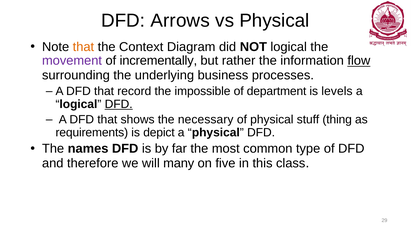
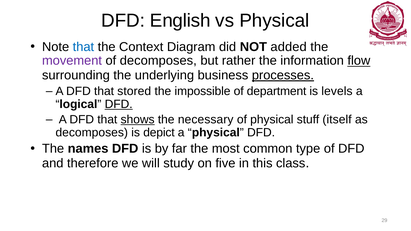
Arrows: Arrows -> English (180, 21)
that colour: orange -> blue (83, 47)
NOT logical: logical -> added (289, 47)
of incrementally: incrementally -> decomposes (158, 61)
processes underline: none -> present (283, 75)
record: record -> stored (134, 91)
shows underline: none -> present (138, 120)
thing: thing -> itself (337, 120)
requirements: requirements -> decomposes (92, 133)
many: many -> study (179, 163)
